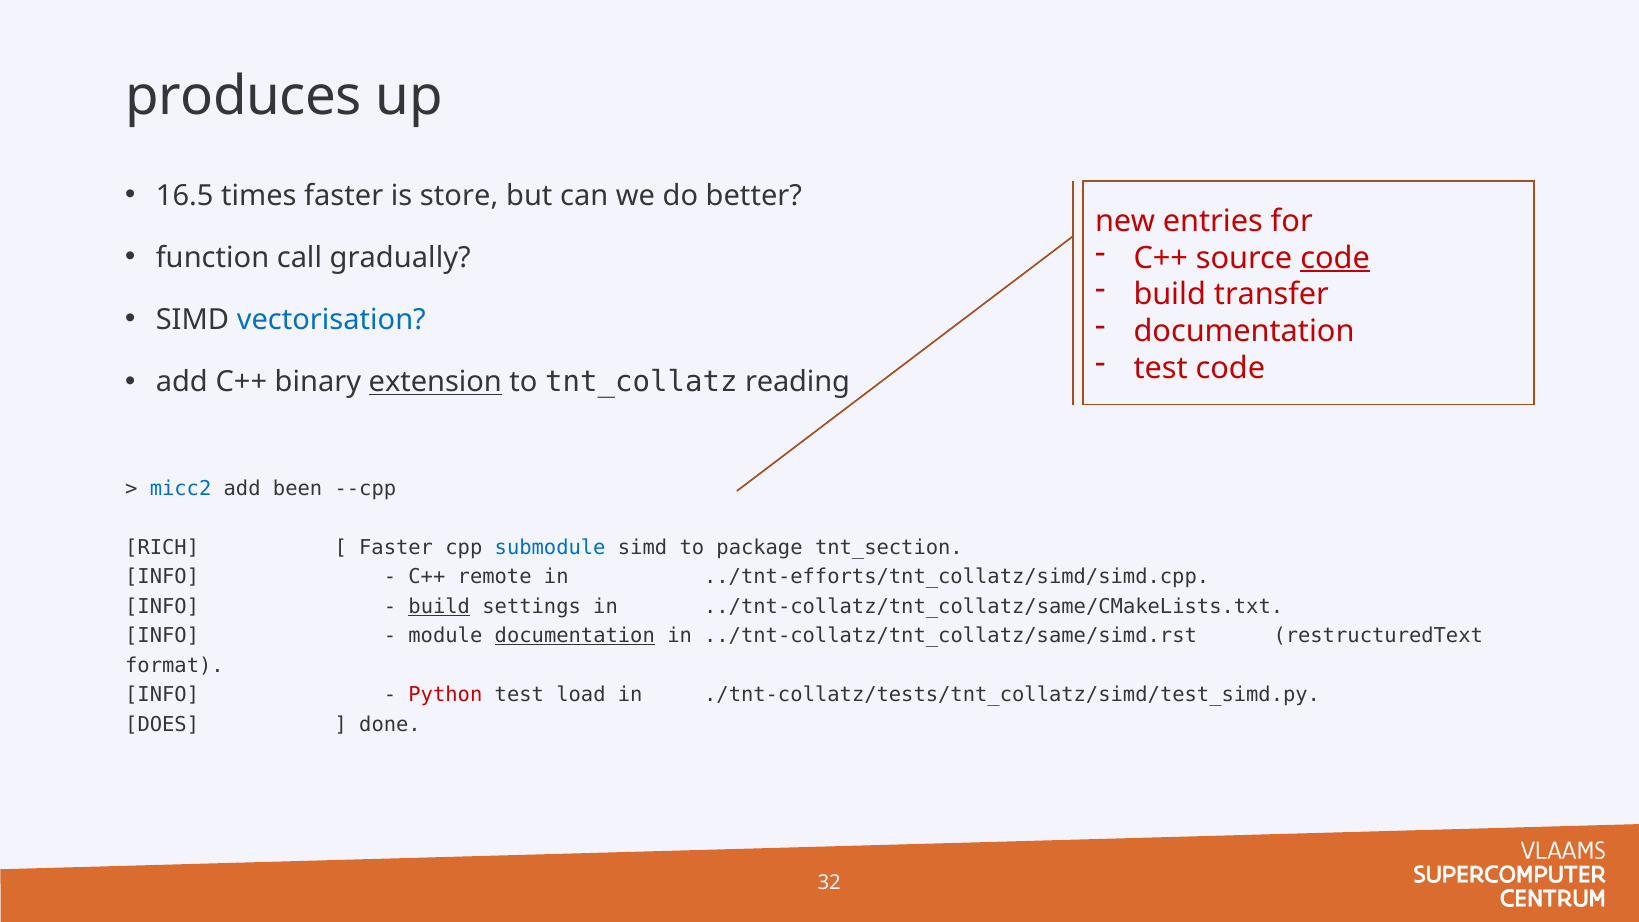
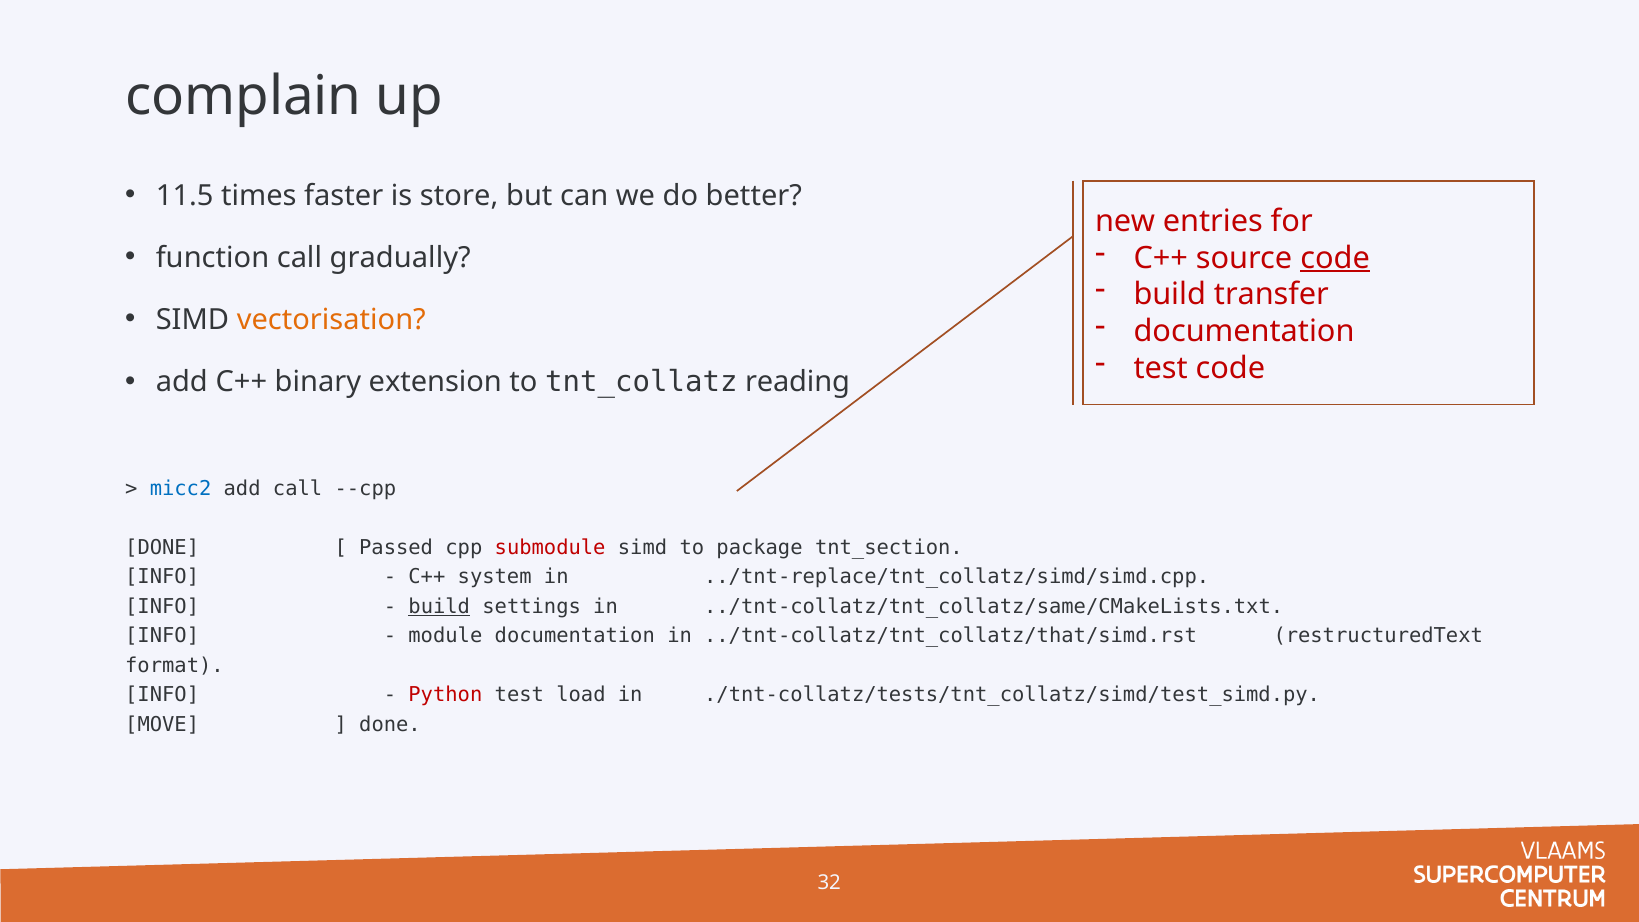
produces: produces -> complain (243, 97)
16.5: 16.5 -> 11.5 (185, 195)
vectorisation colour: blue -> orange (331, 320)
extension underline: present -> none (435, 382)
add been: been -> call (298, 488)
RICH: RICH -> DONE (162, 547)
Faster: Faster -> Passed (396, 547)
submodule colour: blue -> red (550, 547)
remote: remote -> system (495, 577)
../tnt-efforts/tnt_collatz/simd/simd.cpp: ../tnt-efforts/tnt_collatz/simd/simd.cpp -> ../tnt-replace/tnt_collatz/simd/simd.cpp (957, 577)
documentation underline: present -> none (575, 636)
../tnt-collatz/tnt_collatz/same/simd.rst: ../tnt-collatz/tnt_collatz/same/simd.rst -> ../tnt-collatz/tnt_collatz/that/simd.rst (951, 636)
DOES: DOES -> MOVE (162, 724)
